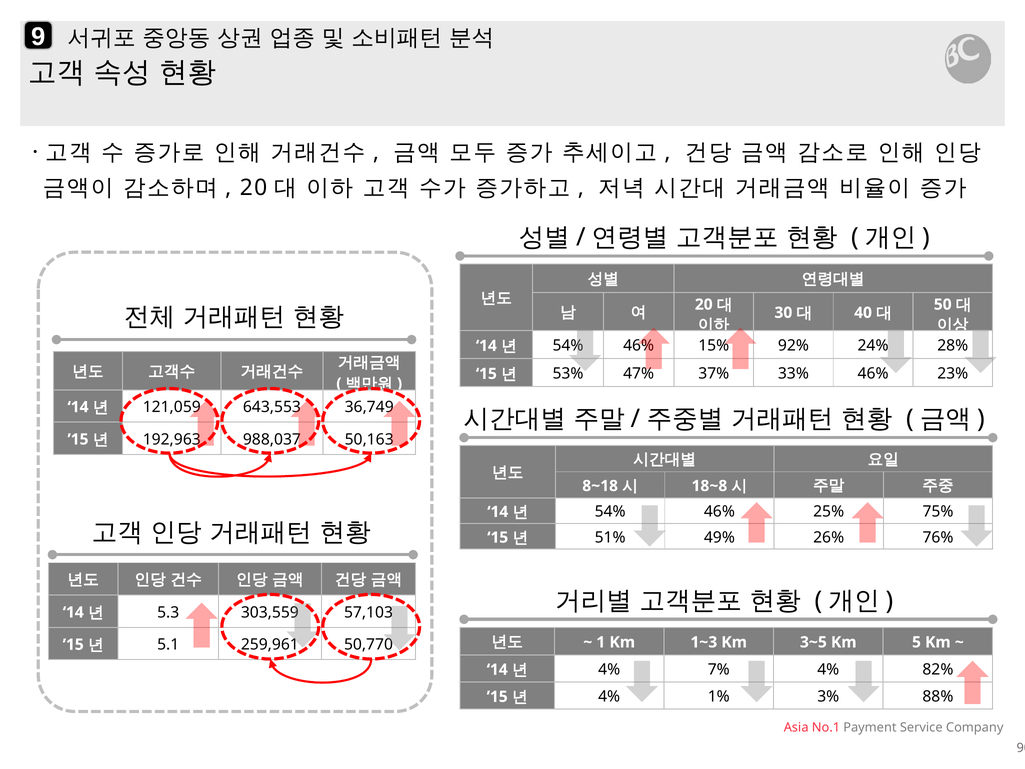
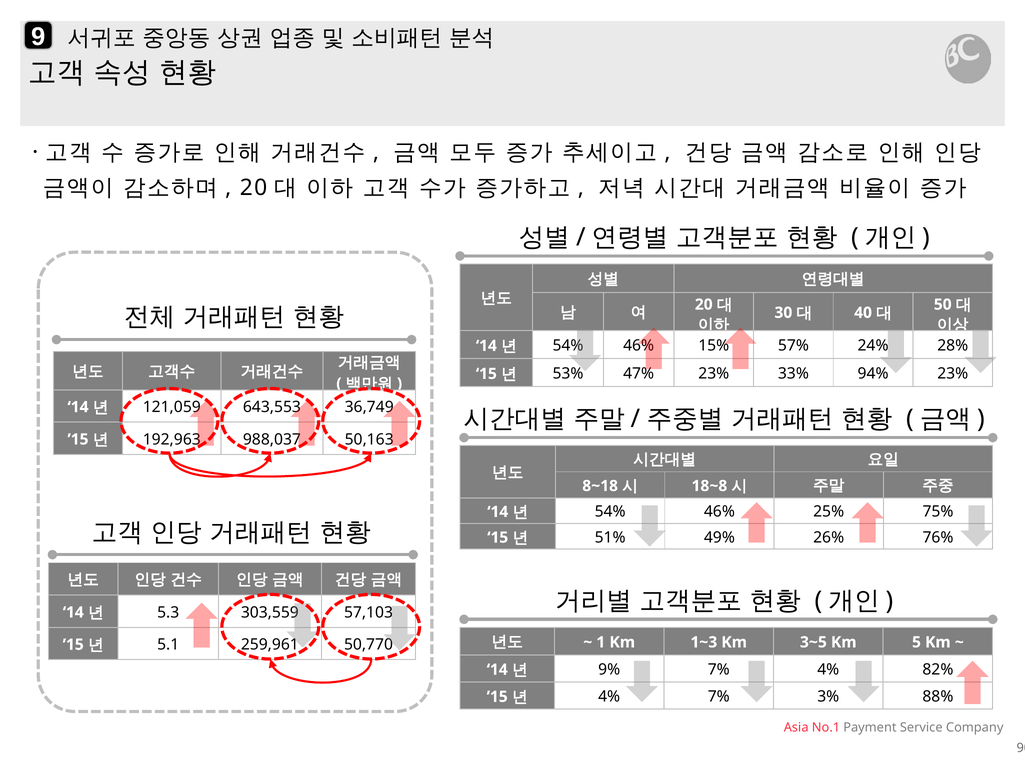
92%: 92% -> 57% (793, 346)
47% 37%: 37% -> 23% (714, 374)
33% 46%: 46% -> 94% (873, 374)
4%: 4% -> 9% (609, 669)
4% 1%: 1% -> 7% (719, 697)
